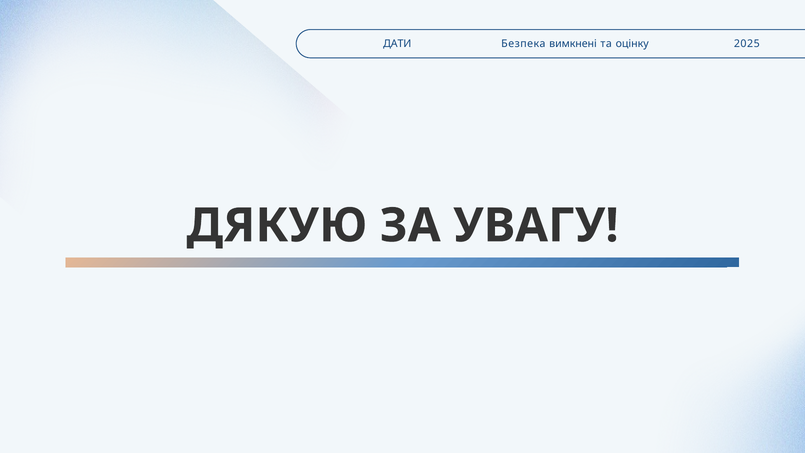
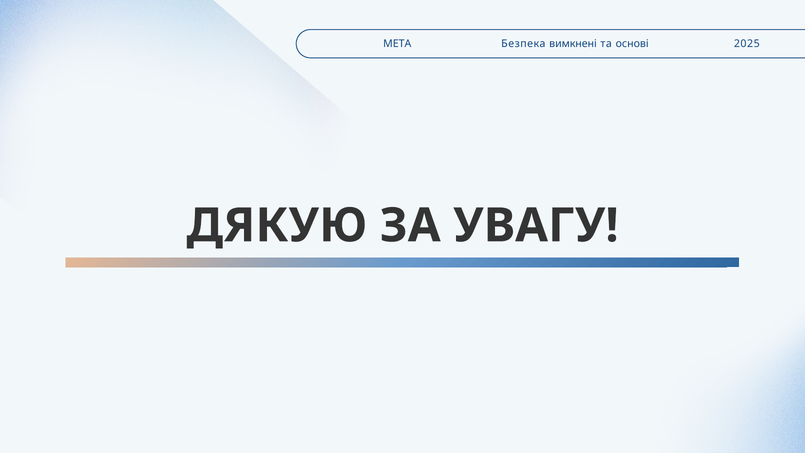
ДАТИ: ДАТИ -> МЕТА (397, 44)
оцінку: оцінку -> основі (632, 44)
